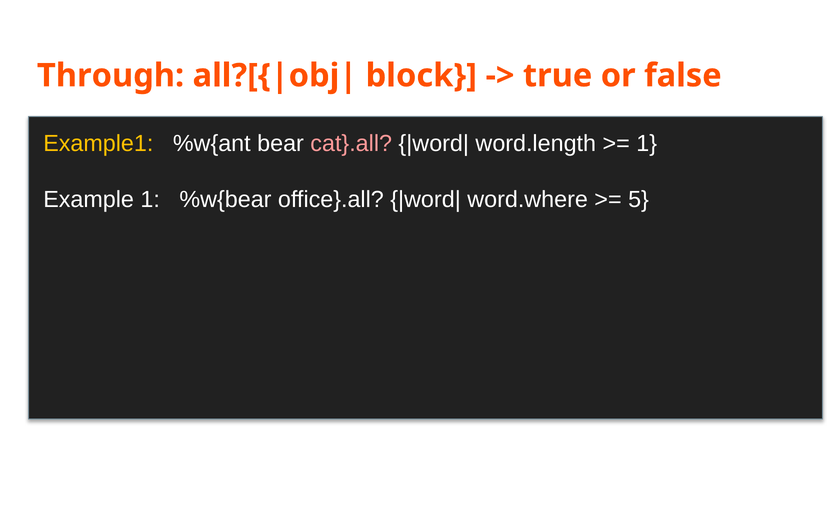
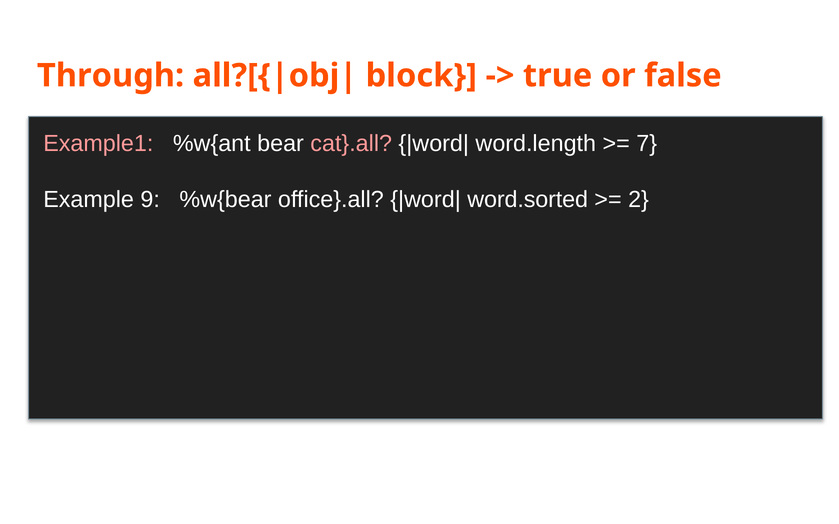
Example1 colour: yellow -> pink (98, 144)
1: 1 -> 7 (647, 144)
Example 1: 1 -> 9 (150, 200)
word.where: word.where -> word.sorted (528, 200)
5: 5 -> 2 (638, 200)
